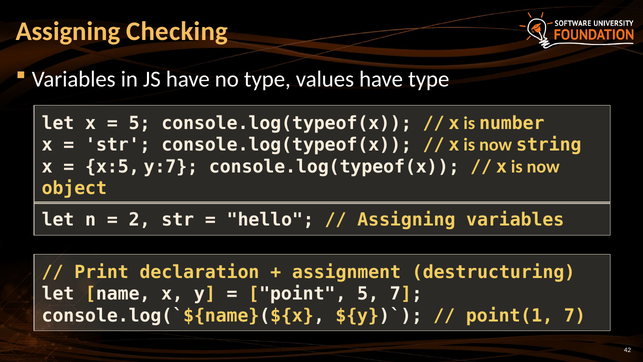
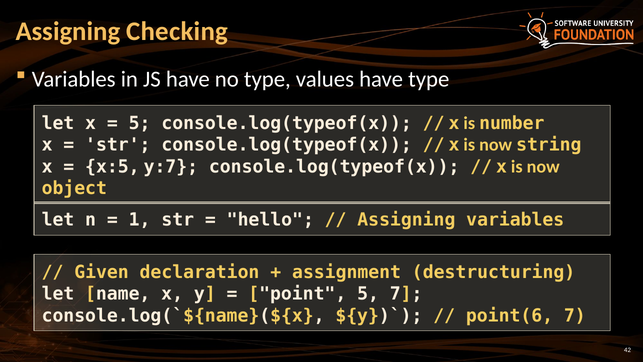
2: 2 -> 1 (140, 220)
Print: Print -> Given (102, 272)
point(1: point(1 -> point(6 (510, 315)
